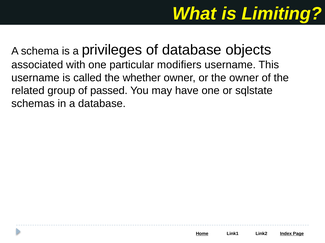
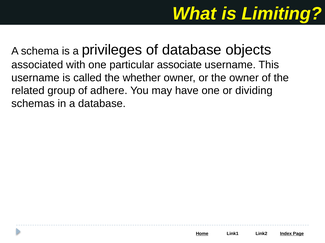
modifiers: modifiers -> associate (179, 65)
passed: passed -> adhere (109, 91)
sqlstate: sqlstate -> dividing (254, 91)
